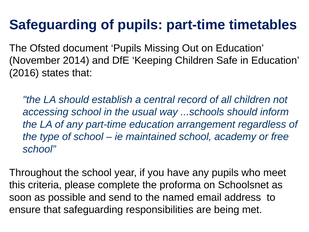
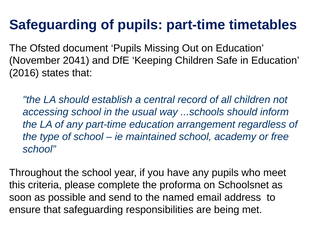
2014: 2014 -> 2041 (76, 60)
